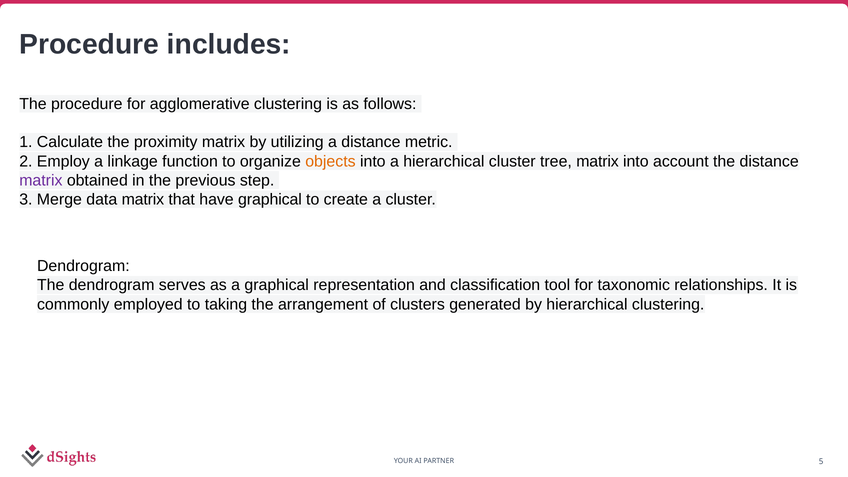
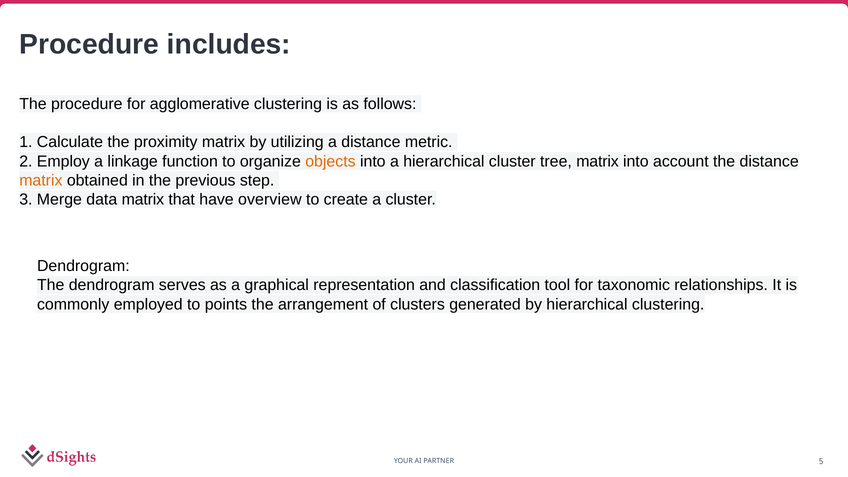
matrix colour: purple -> orange (41, 180)
have graphical: graphical -> overview (270, 199)
taking: taking -> points (226, 304)
